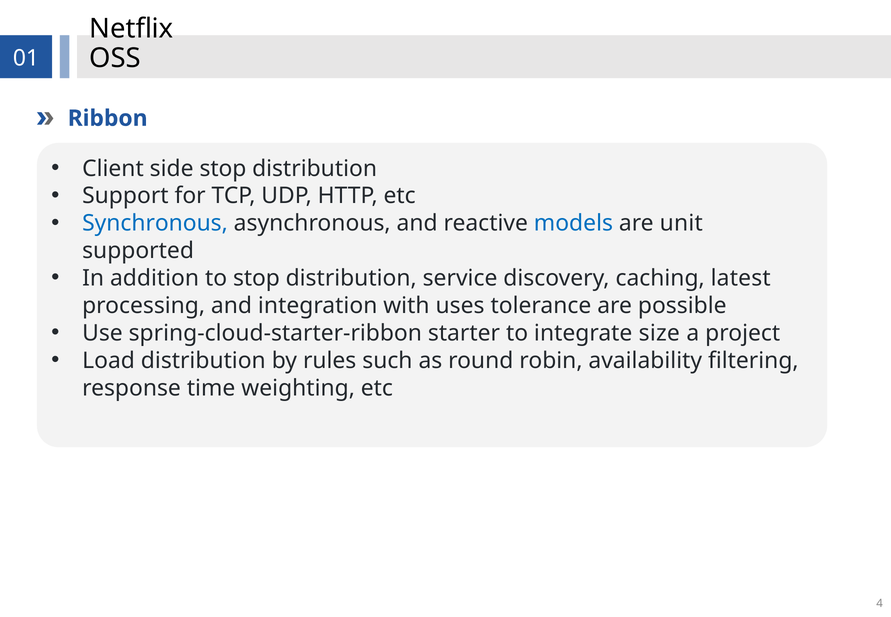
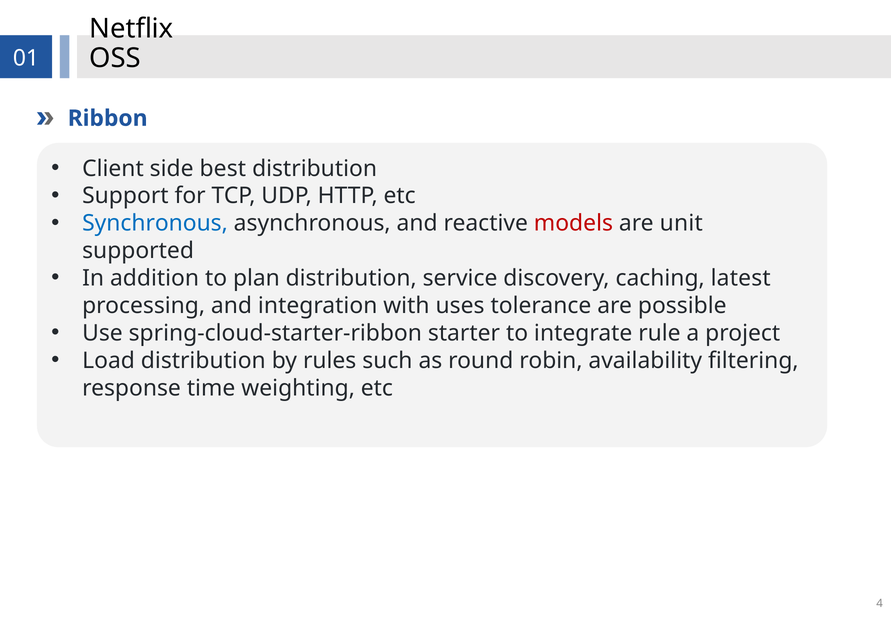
side stop: stop -> best (223, 168)
models colour: blue -> red (573, 223)
to stop: stop -> plan (256, 278)
size: size -> rule (659, 333)
